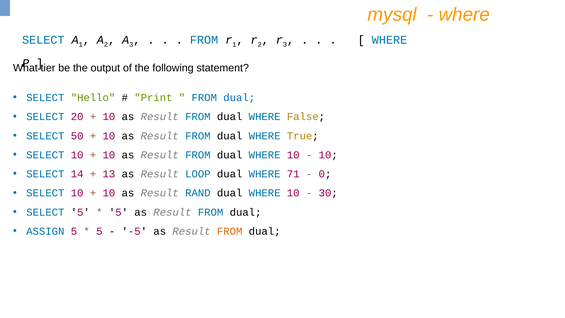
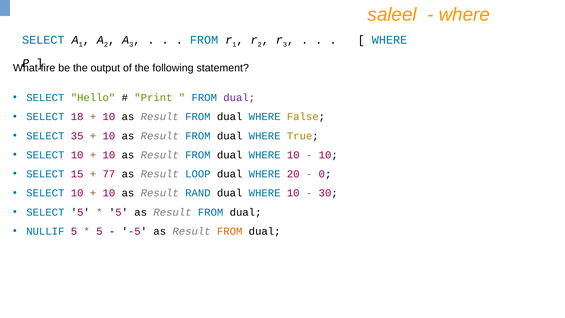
mysql: mysql -> saleel (392, 15)
tier: tier -> fire (48, 68)
dual colour: blue -> purple (239, 98)
20: 20 -> 18 (77, 117)
50: 50 -> 35 (77, 136)
14: 14 -> 15 (77, 174)
13: 13 -> 77 (109, 174)
71: 71 -> 20 (293, 174)
ASSIGN: ASSIGN -> NULLIF (45, 231)
